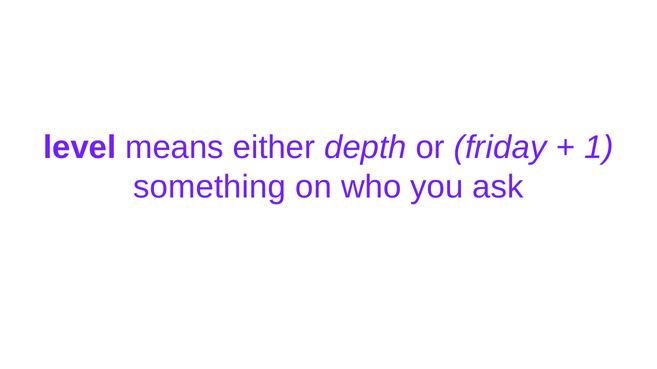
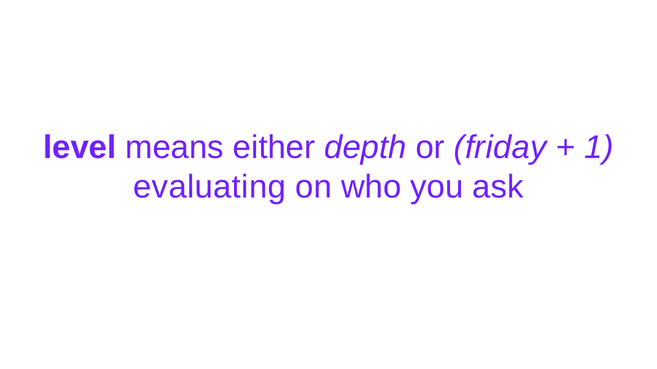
something: something -> evaluating (210, 187)
